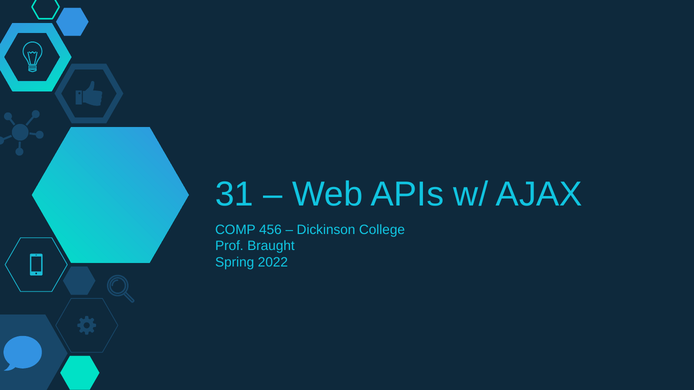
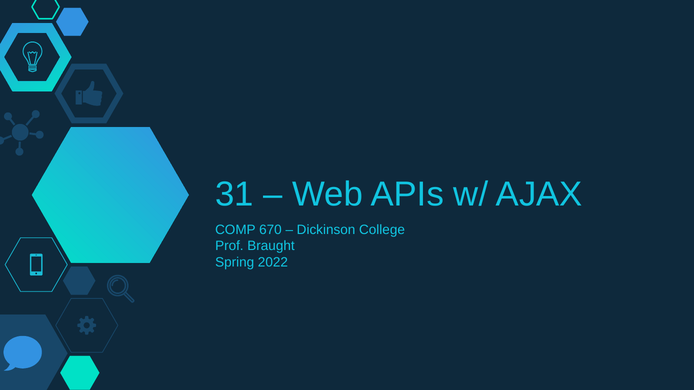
456: 456 -> 670 (270, 230)
